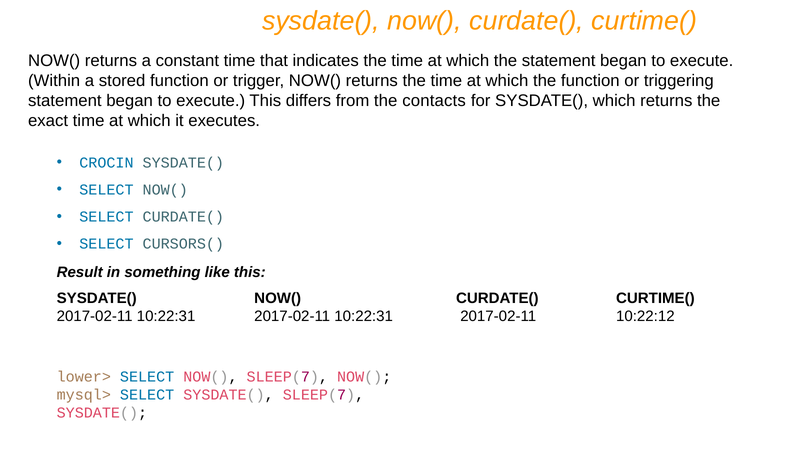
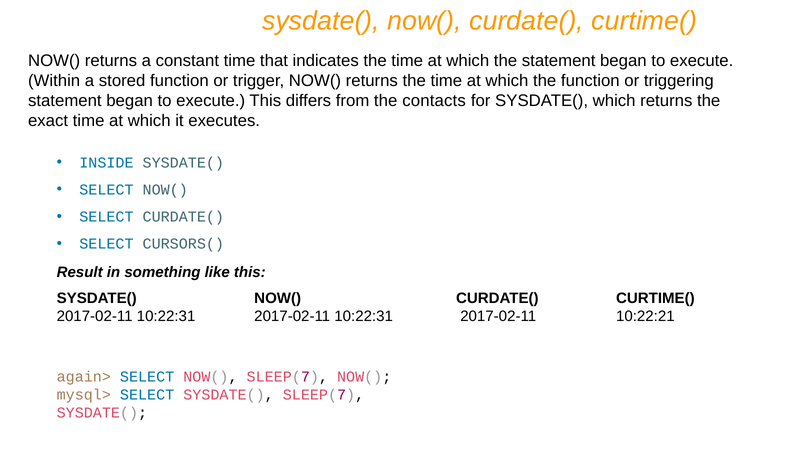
CROCIN: CROCIN -> INSIDE (106, 163)
10:22:12: 10:22:12 -> 10:22:21 (645, 317)
lower>: lower> -> again> (84, 377)
